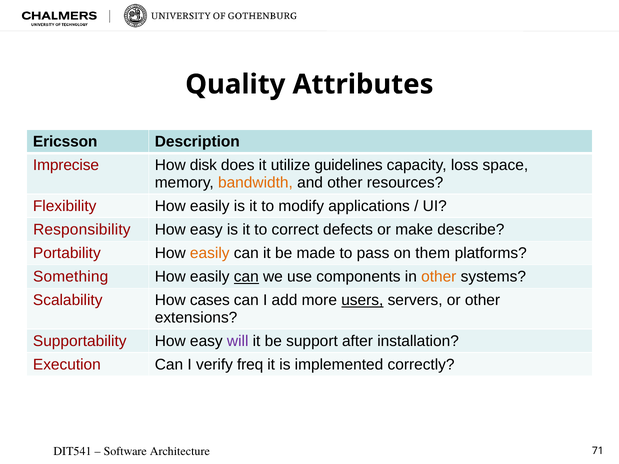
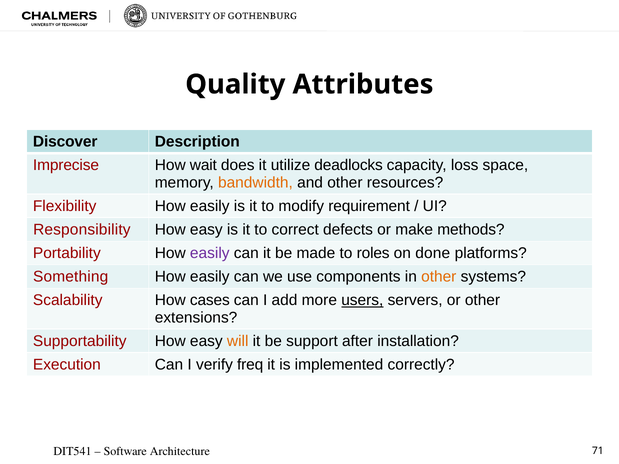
Ericsson: Ericsson -> Discover (65, 142)
disk: disk -> wait (203, 165)
guidelines: guidelines -> deadlocks (349, 165)
applications: applications -> requirement (369, 206)
describe: describe -> methods (471, 230)
easily colour: orange -> purple (210, 253)
pass: pass -> roles (373, 253)
them: them -> done (433, 253)
can underline: present -> none (246, 277)
will colour: purple -> orange (238, 341)
